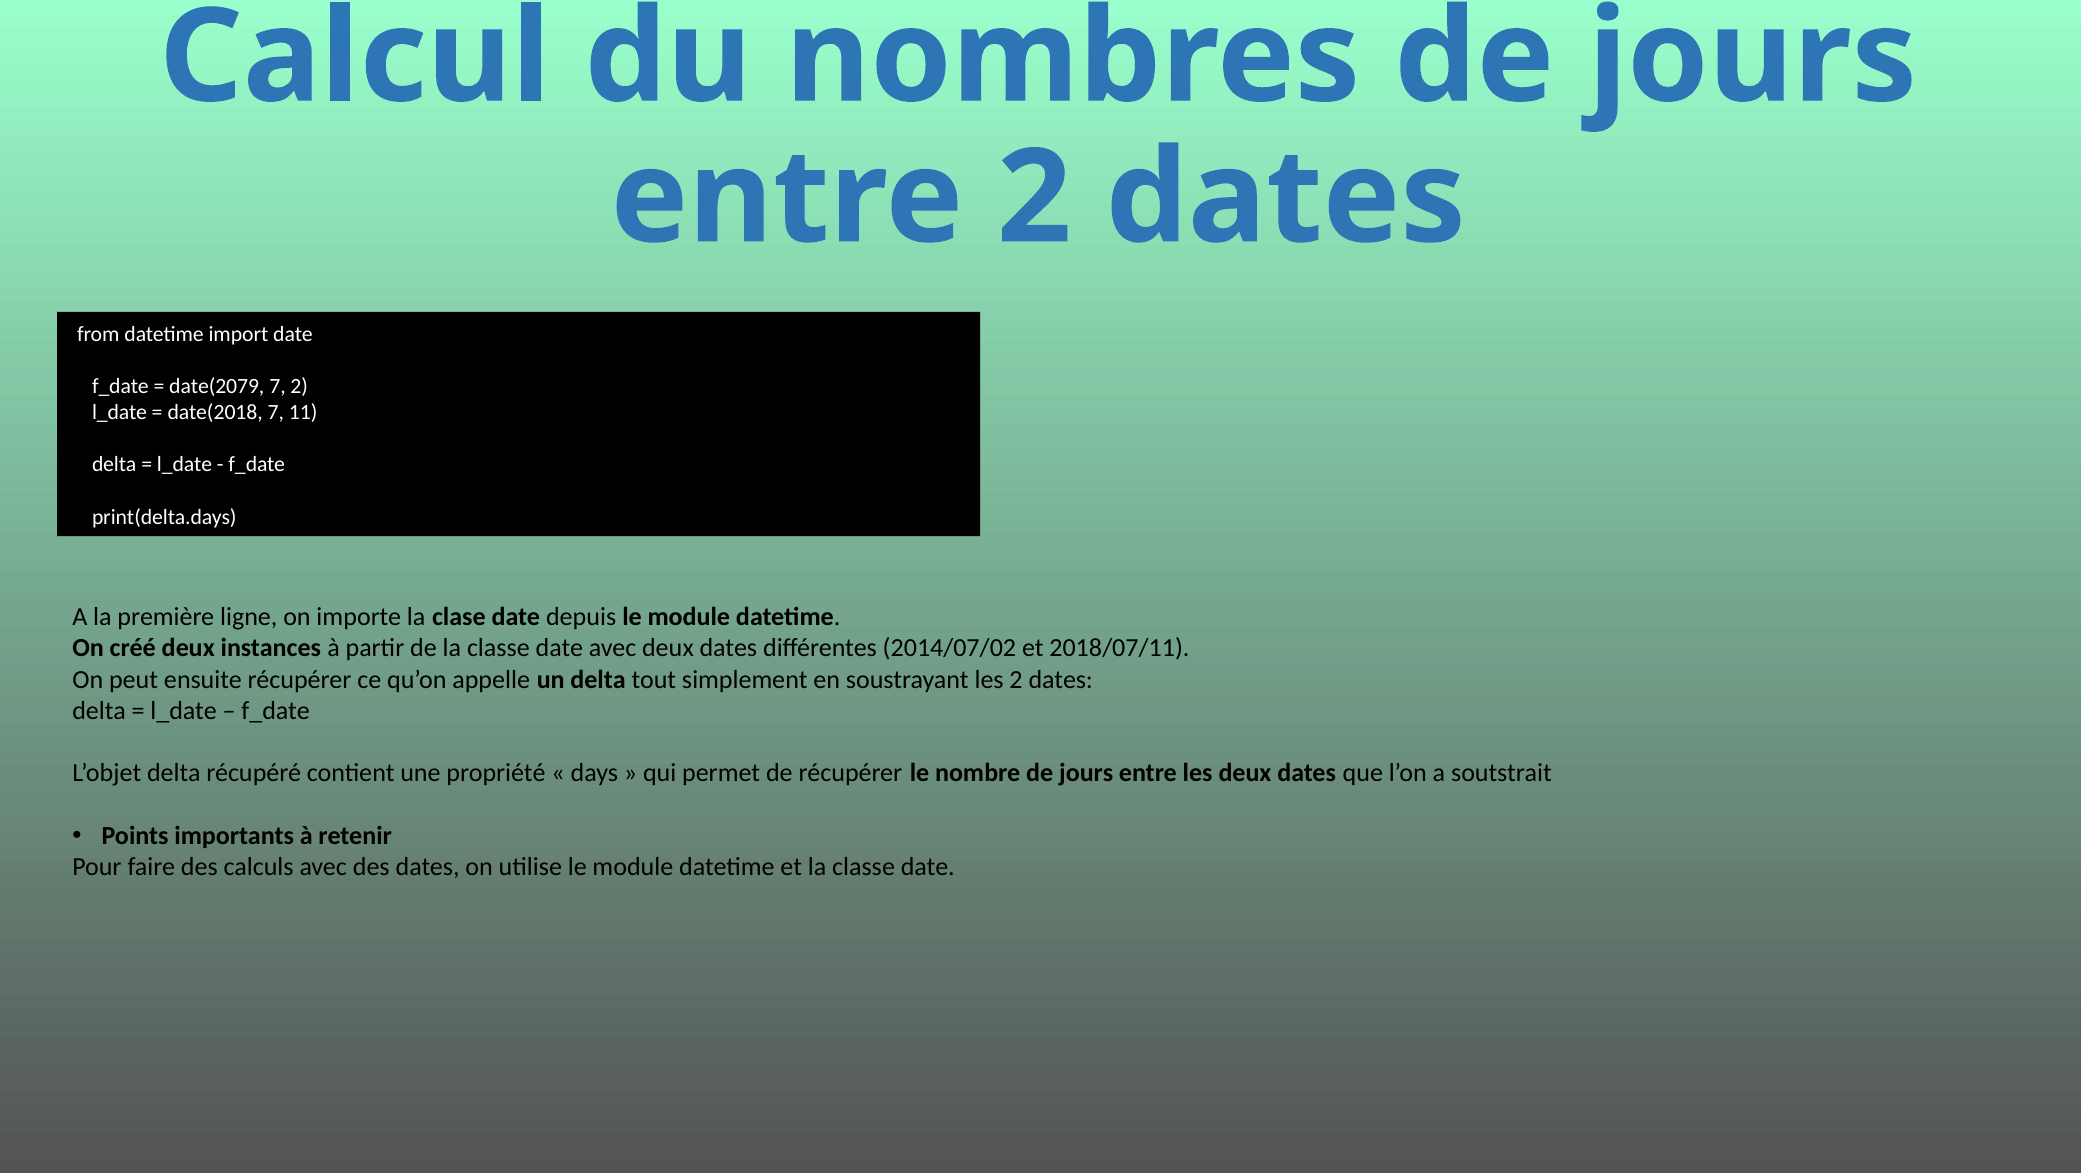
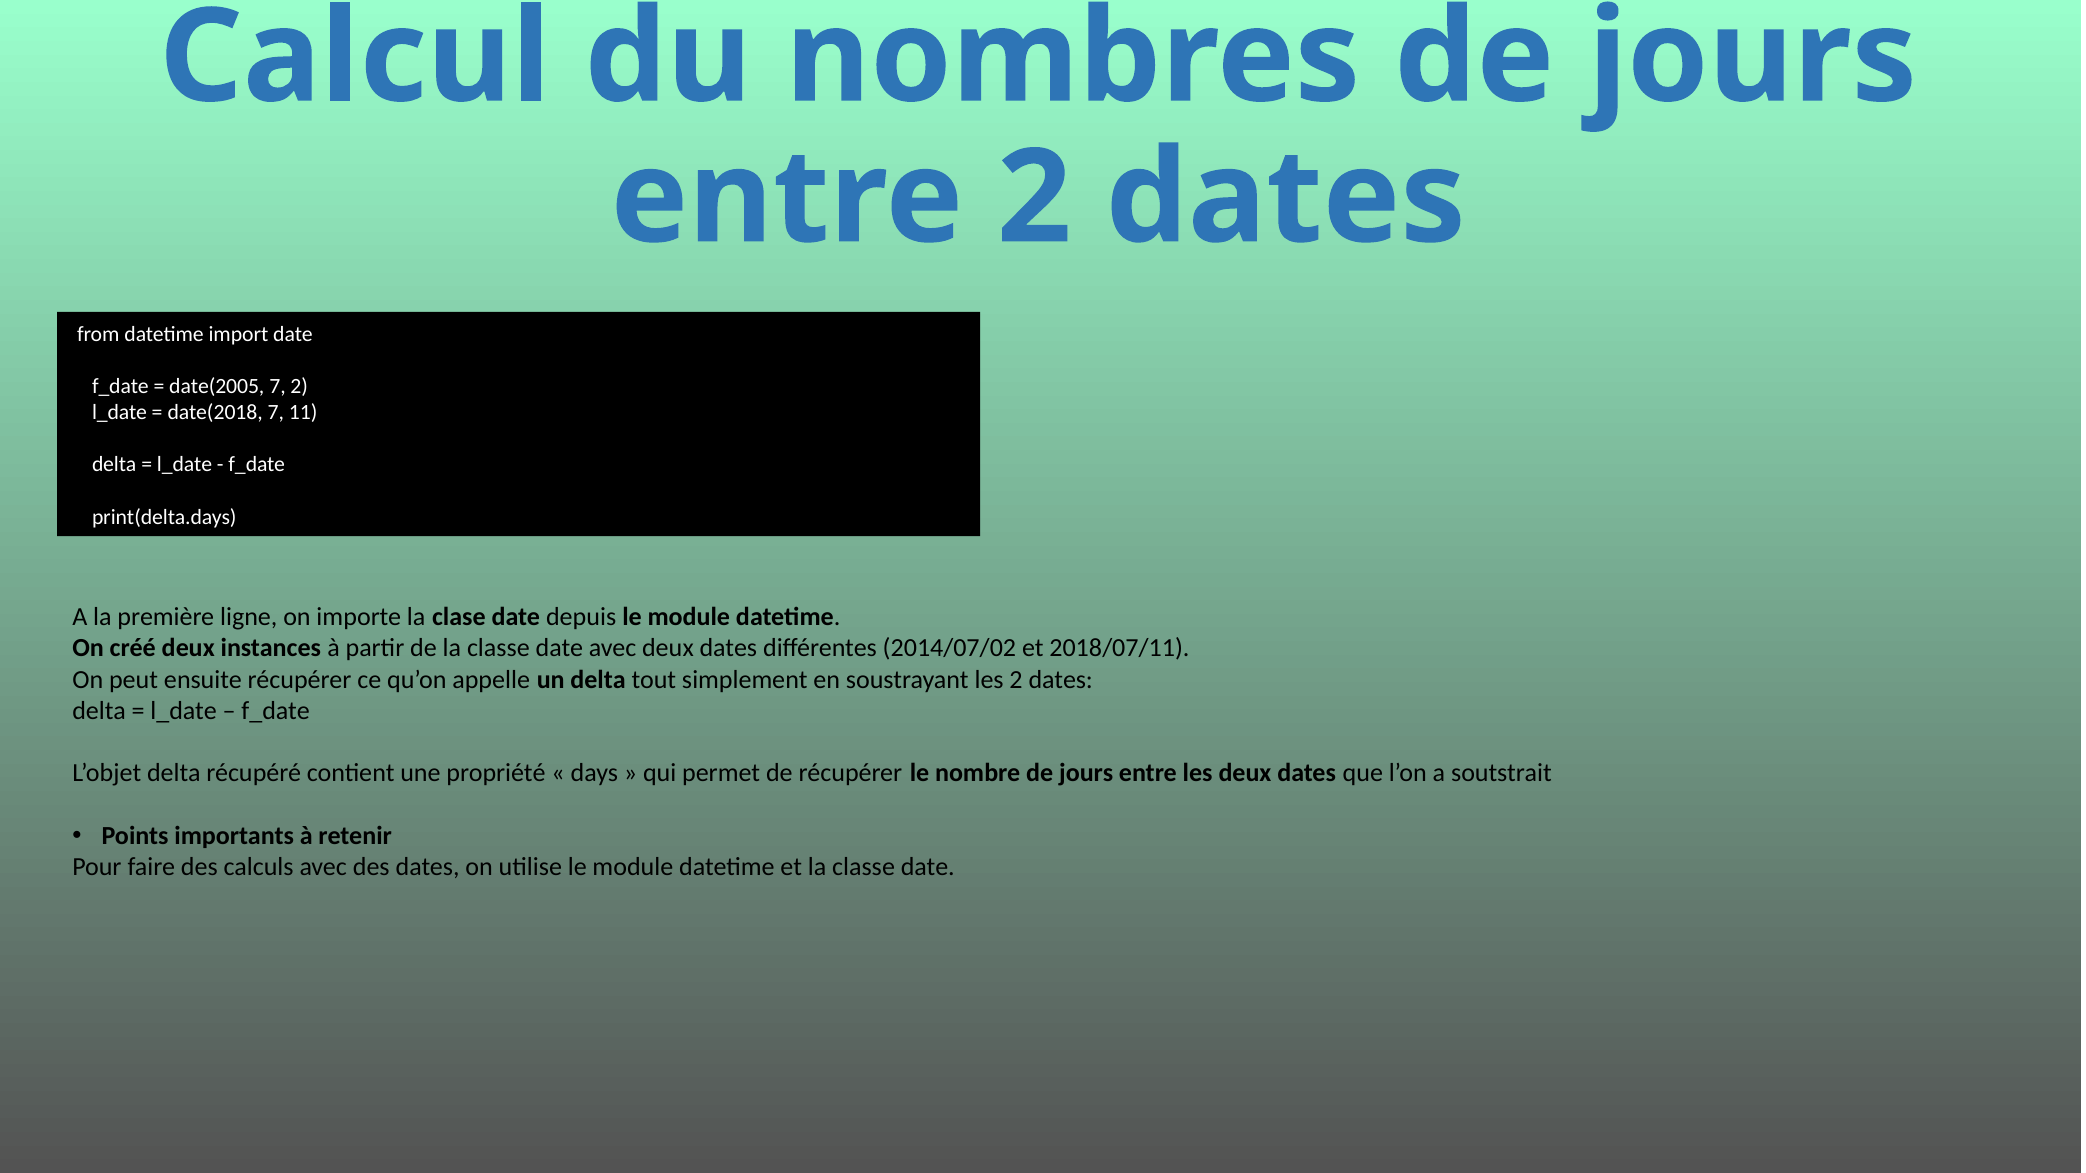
date(2079: date(2079 -> date(2005 (217, 386)
